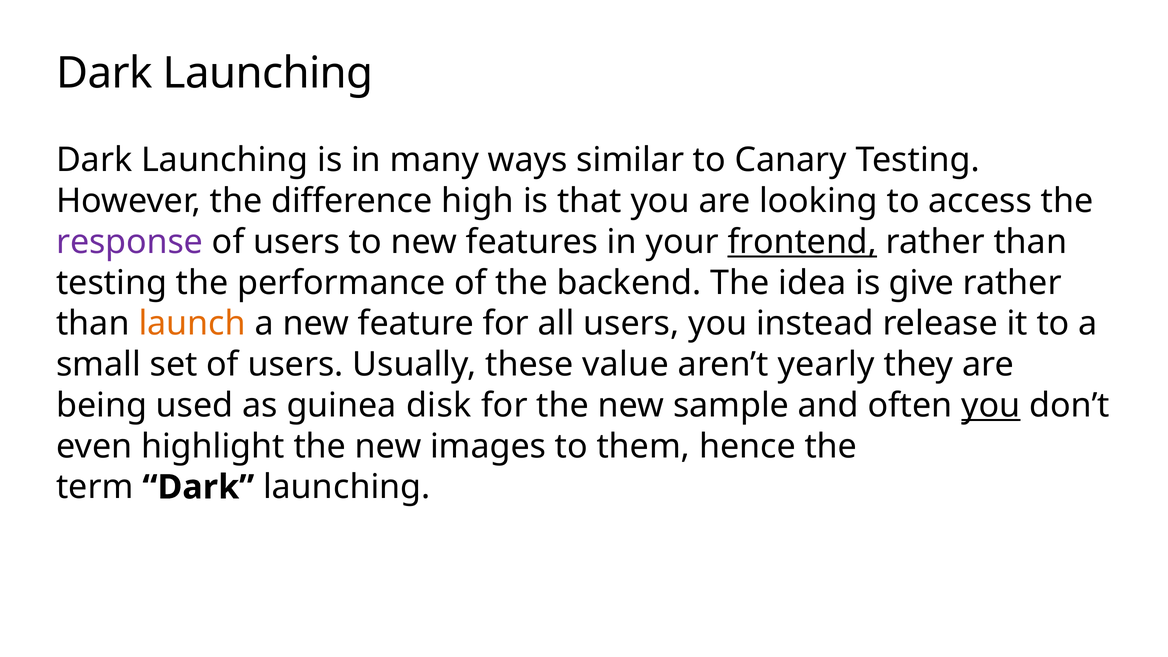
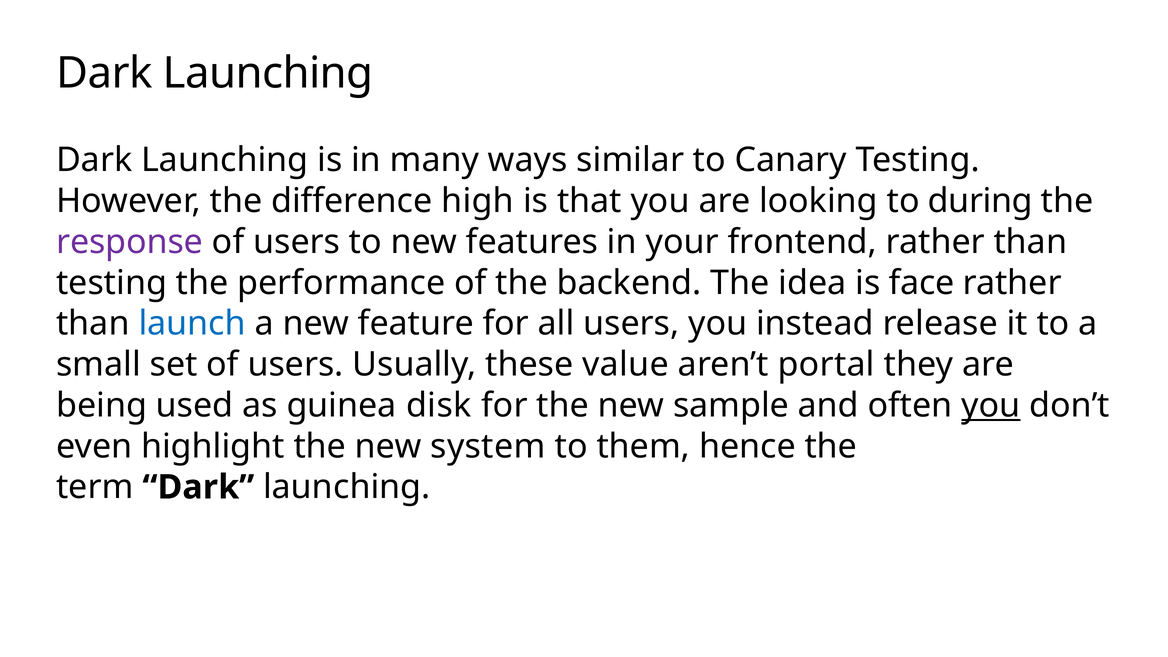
access: access -> during (980, 201)
frontend underline: present -> none (802, 242)
give: give -> face (922, 283)
launch colour: orange -> blue (192, 324)
yearly: yearly -> portal (826, 365)
images: images -> system (488, 446)
